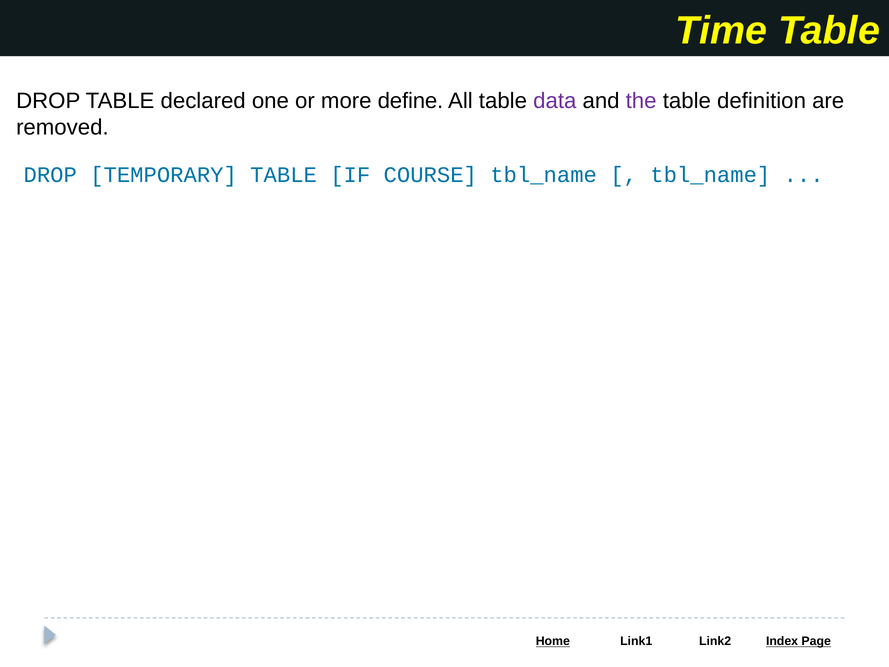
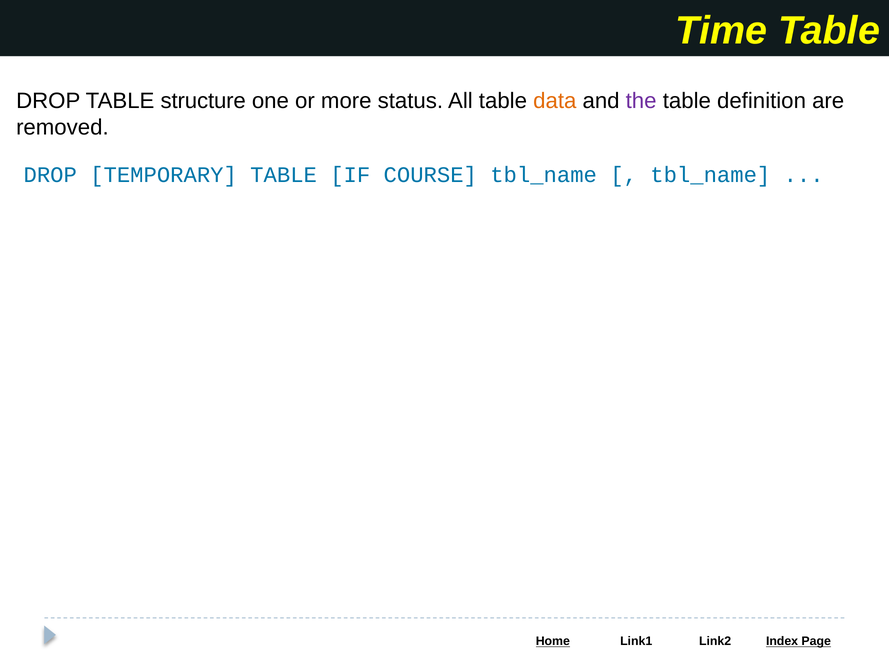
declared: declared -> structure (203, 101)
define: define -> status (410, 101)
data colour: purple -> orange (555, 101)
